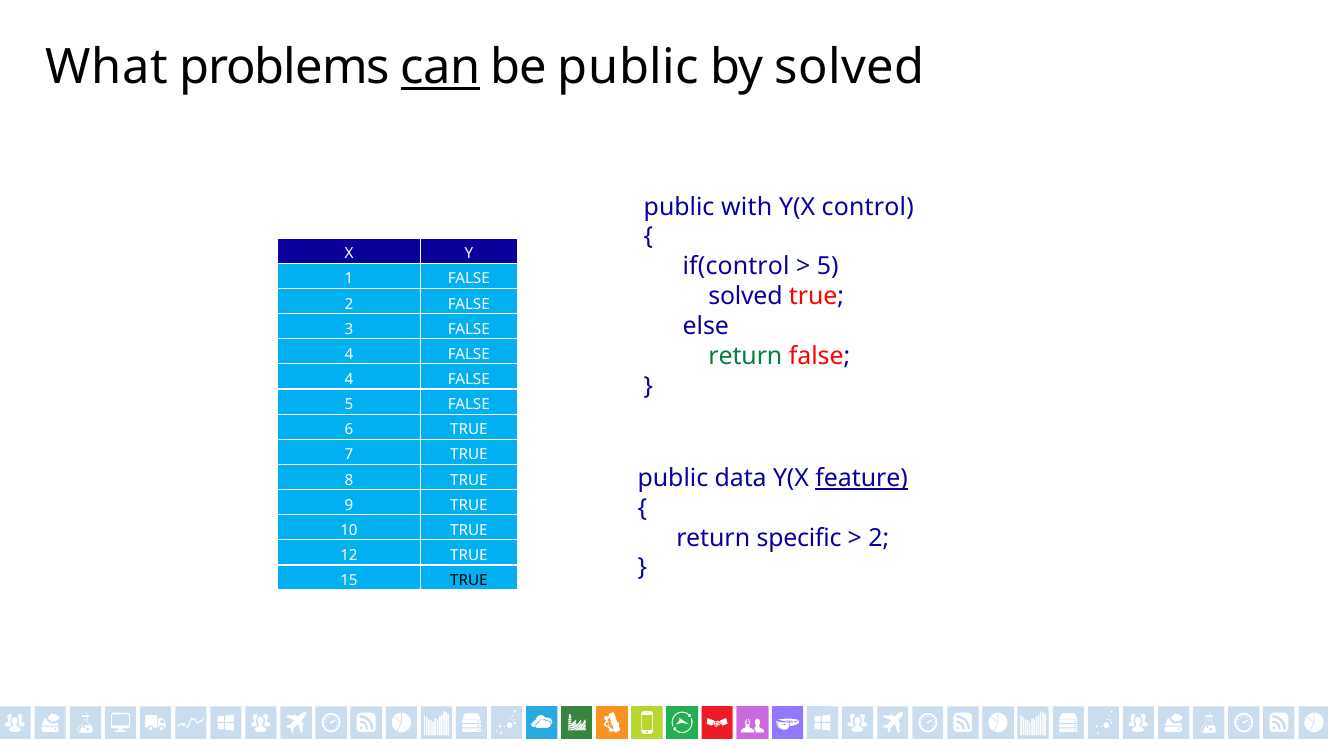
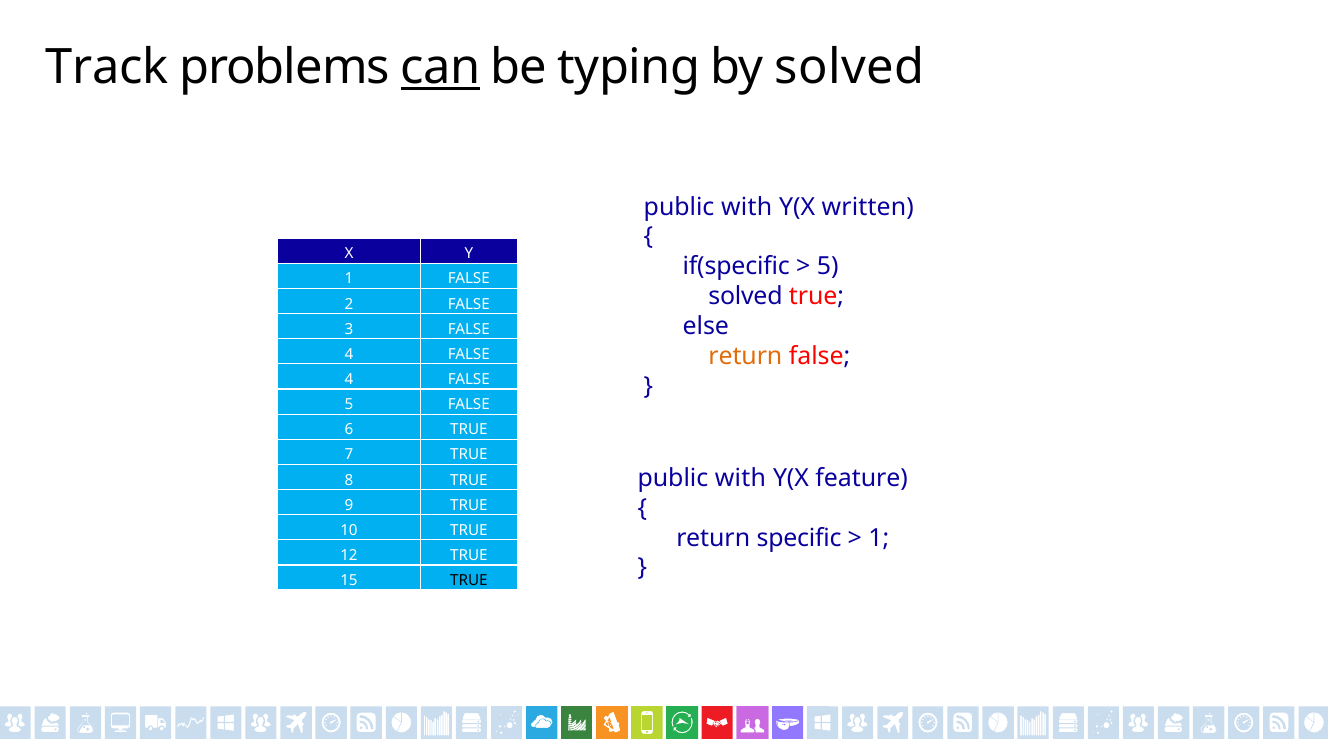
What: What -> Track (107, 68)
be public: public -> typing (629, 68)
control: control -> written (868, 207)
if(control: if(control -> if(specific (736, 267)
return colour: green -> orange (745, 356)
data: data -> with (740, 478)
feature underline: present -> none (862, 478)
2: 2 -> 1 (879, 538)
